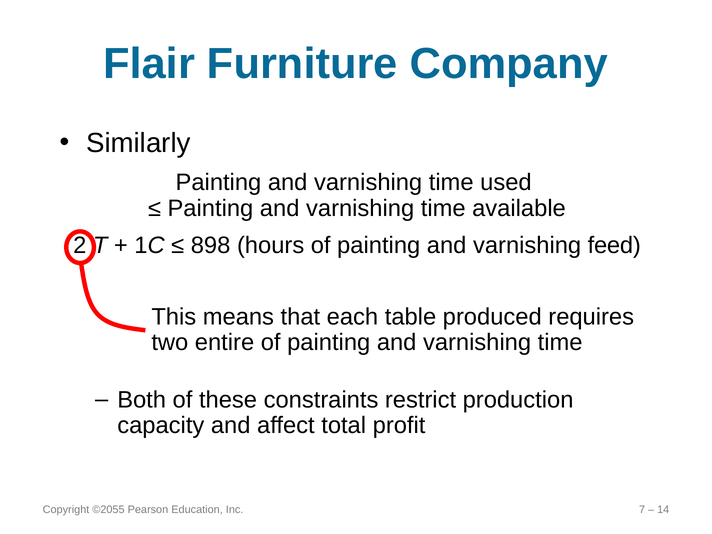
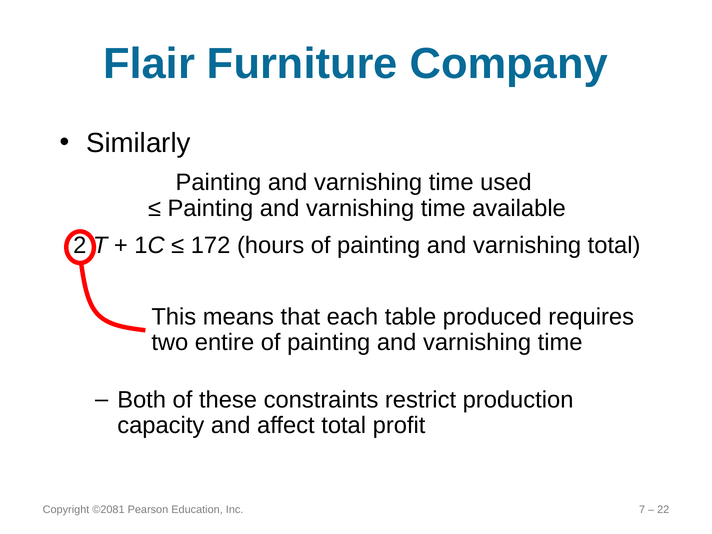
898: 898 -> 172 (211, 246)
varnishing feed: feed -> total (614, 246)
©2055: ©2055 -> ©2081 (108, 510)
14: 14 -> 22 (663, 510)
